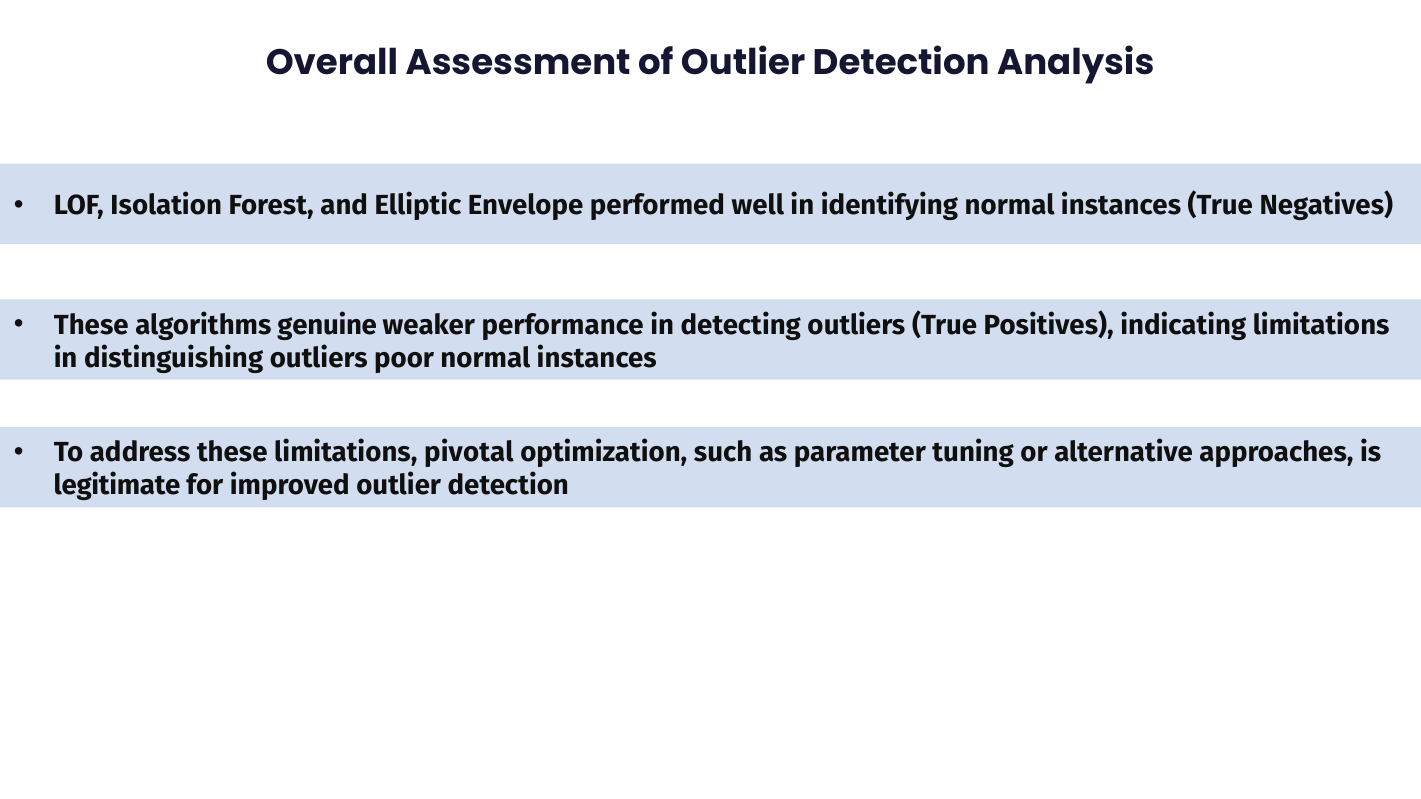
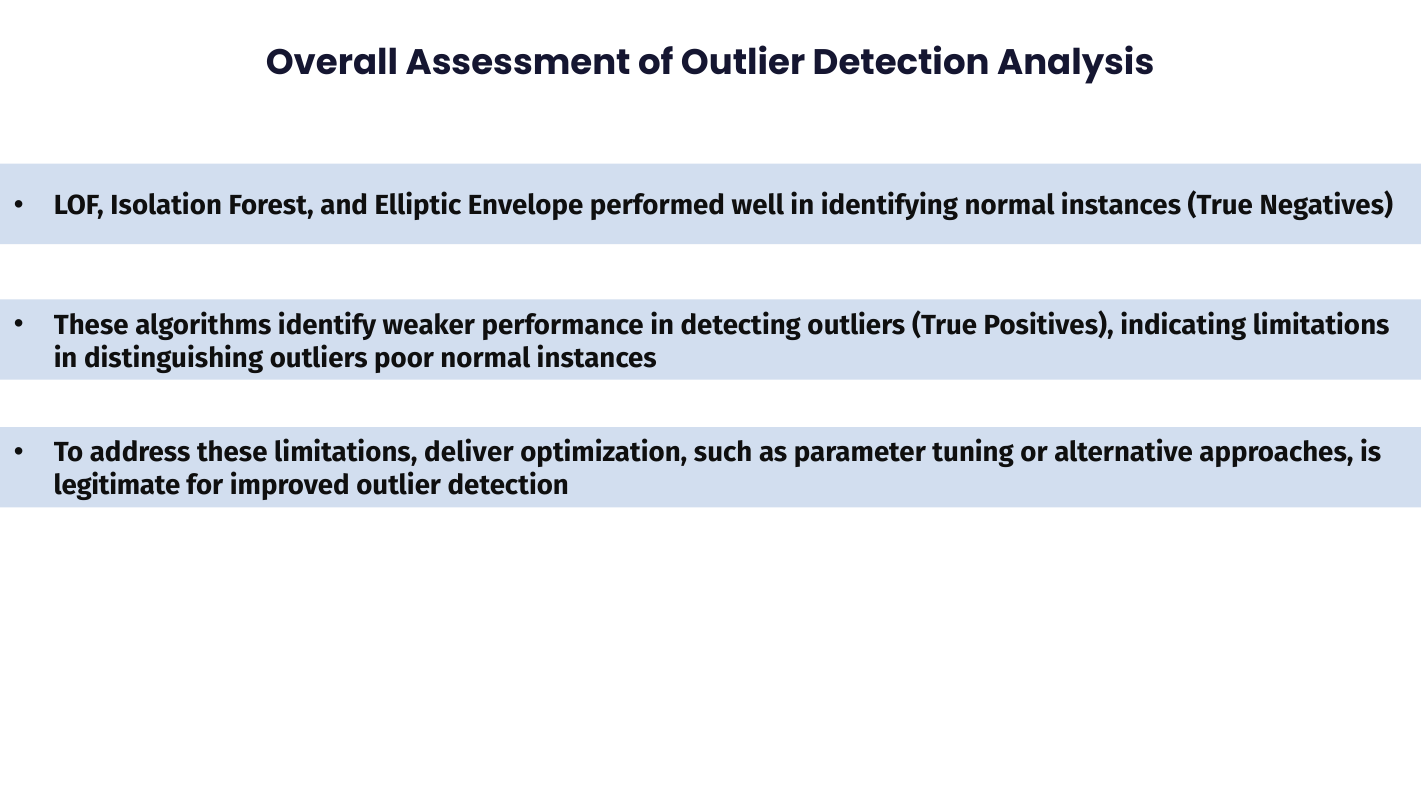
genuine: genuine -> identify (327, 325)
pivotal: pivotal -> deliver (469, 453)
